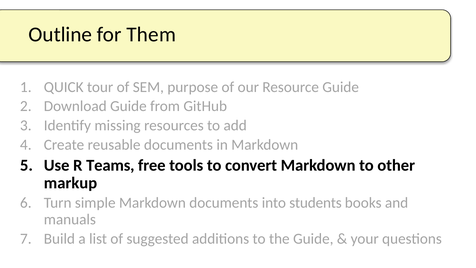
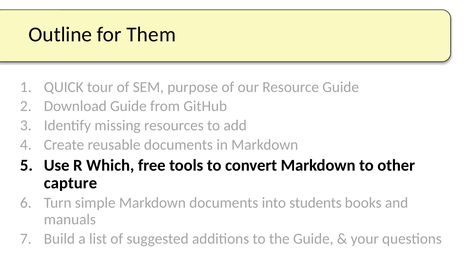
Teams: Teams -> Which (110, 165)
markup: markup -> capture (70, 183)
